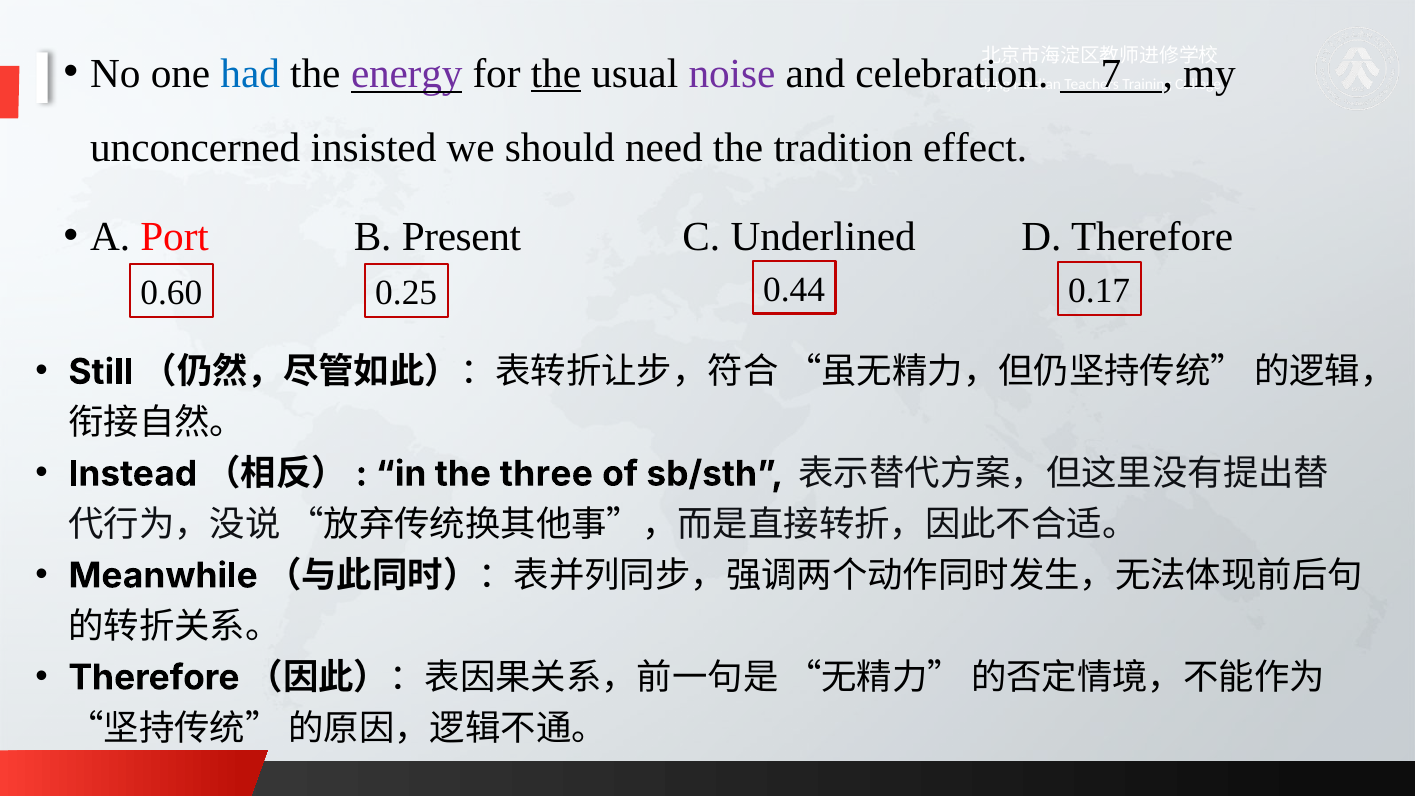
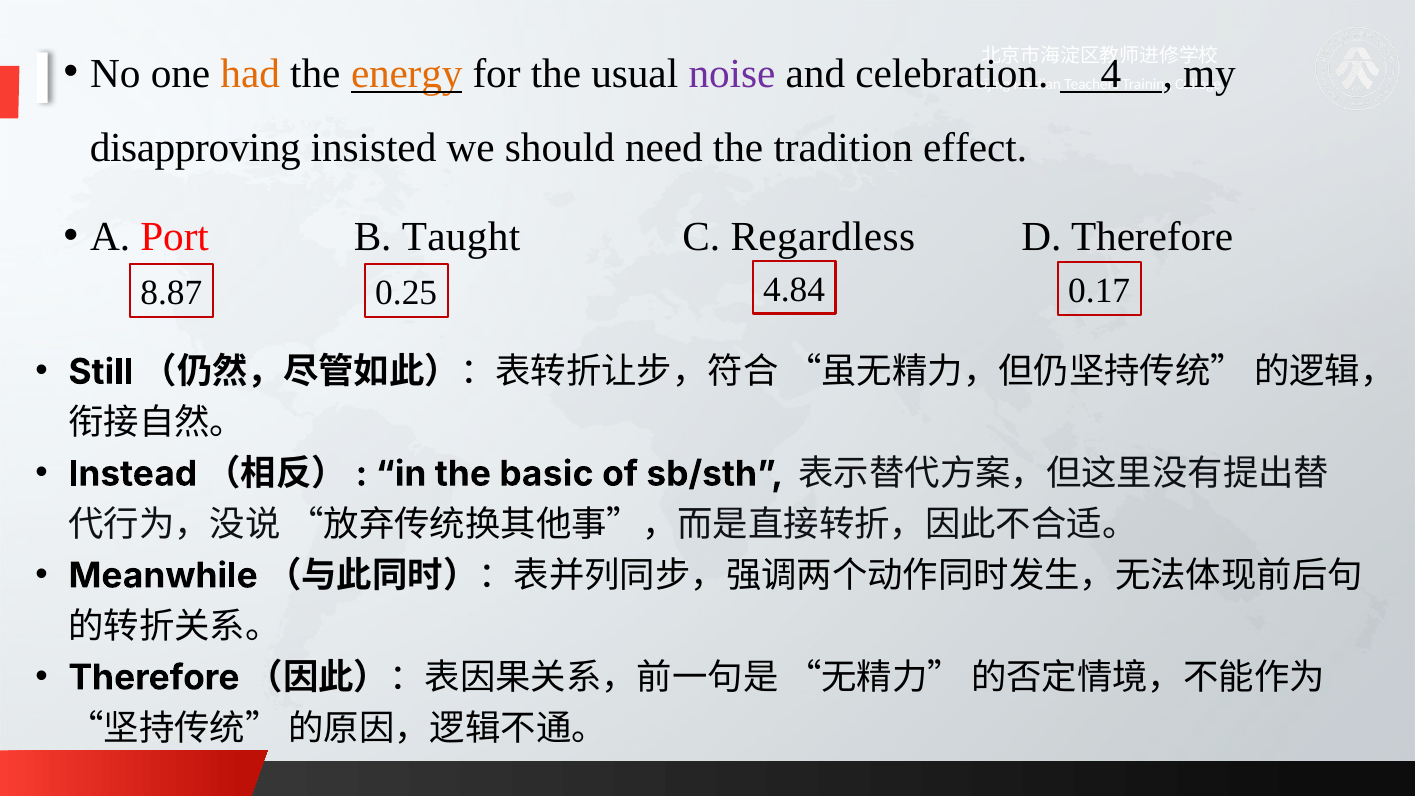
had colour: blue -> orange (250, 73)
energy colour: purple -> orange (407, 73)
the underline: present -> none (556, 73)
7: 7 -> 4 (1111, 73)
unconcerned: unconcerned -> disapproving (195, 148)
Present: Present -> Taught (461, 237)
Underlined: Underlined -> Regardless (823, 237)
0.60: 0.60 -> 8.87 (171, 293)
0.44: 0.44 -> 4.84 (794, 290)
three: three -> basic (546, 474)
